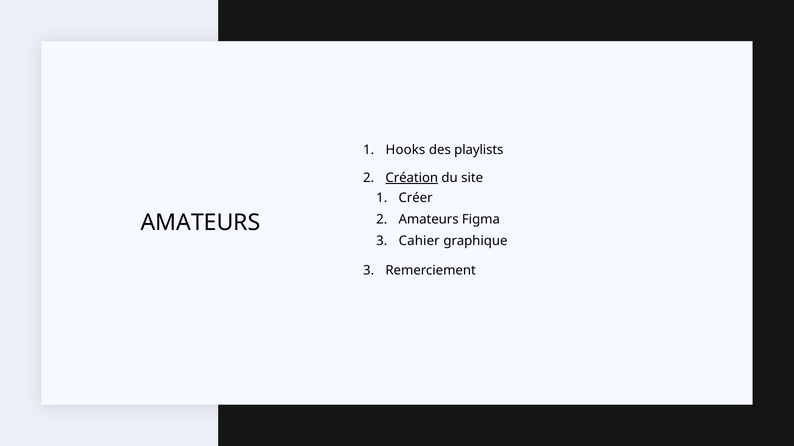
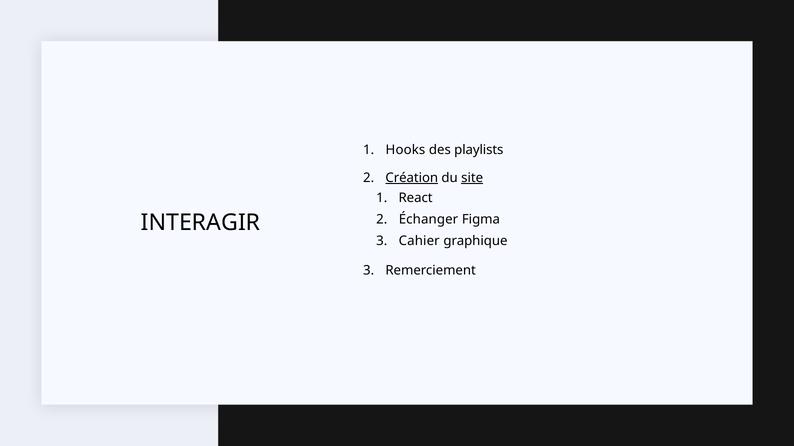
site underline: none -> present (472, 178)
Créer: Créer -> React (416, 198)
Amateurs: Amateurs -> Échanger (428, 220)
AMATEURS: AMATEURS -> INTERAGIR (201, 223)
